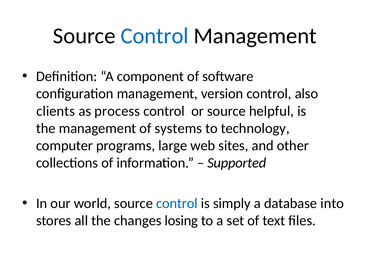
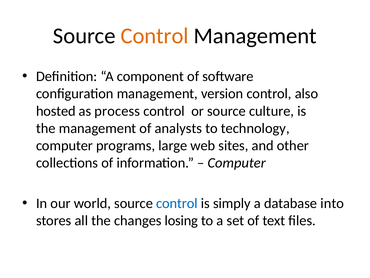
Control colour: blue -> orange (155, 36)
clients: clients -> hosted (56, 111)
helpful: helpful -> culture (272, 111)
systems: systems -> analysts (178, 128)
Supported: Supported -> Computer (237, 163)
